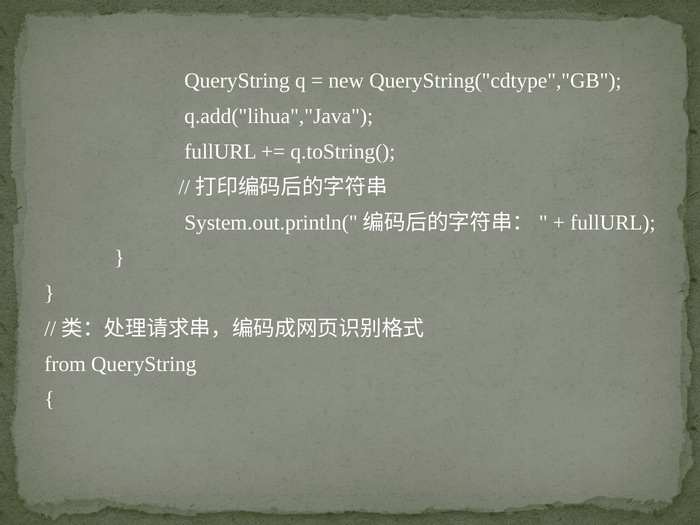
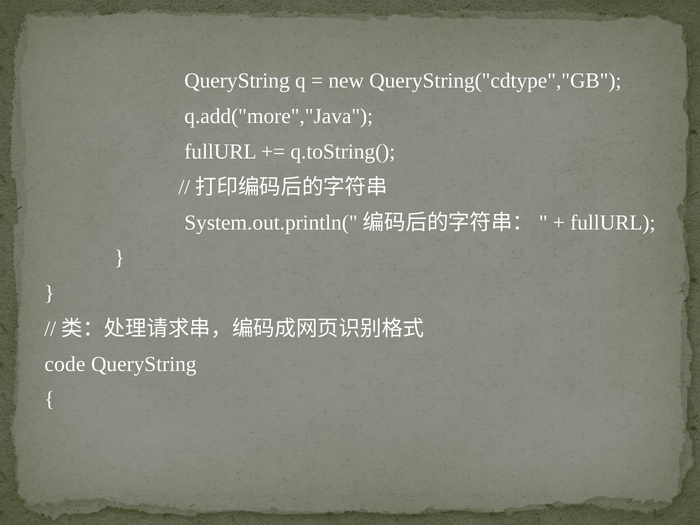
q.add("lihua","Java: q.add("lihua","Java -> q.add("more","Java (279, 116)
from: from -> code (65, 364)
